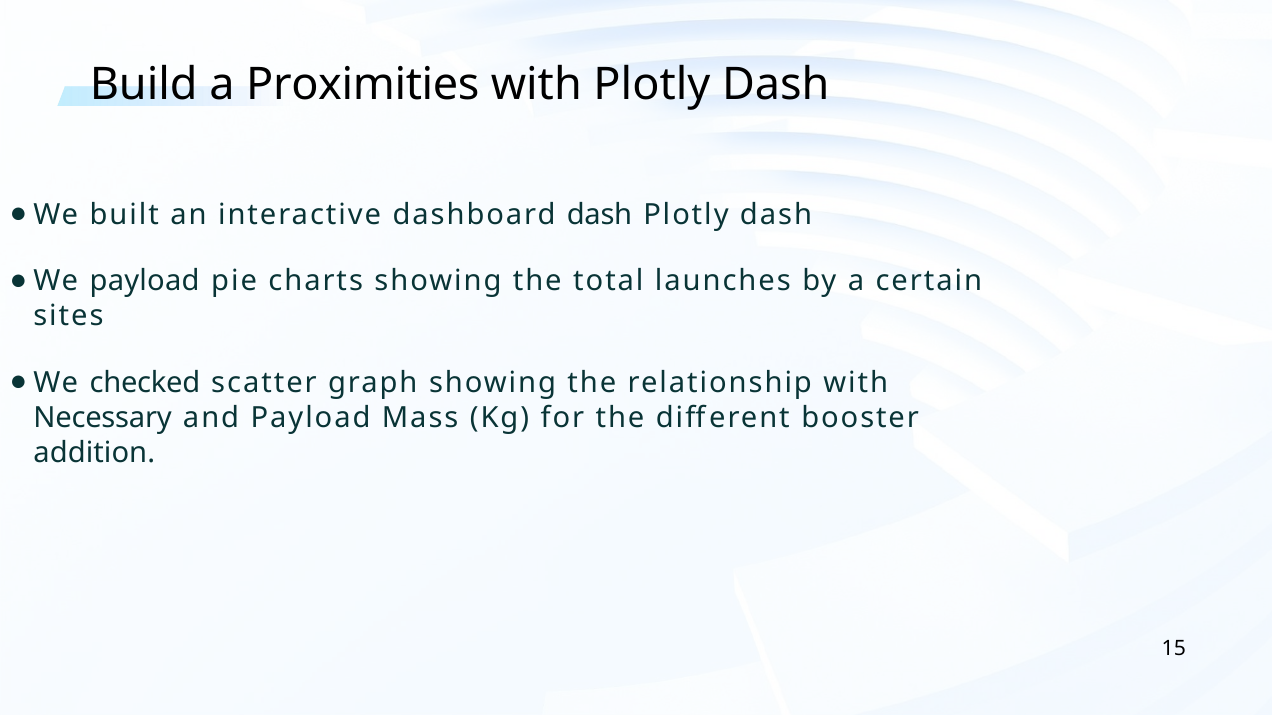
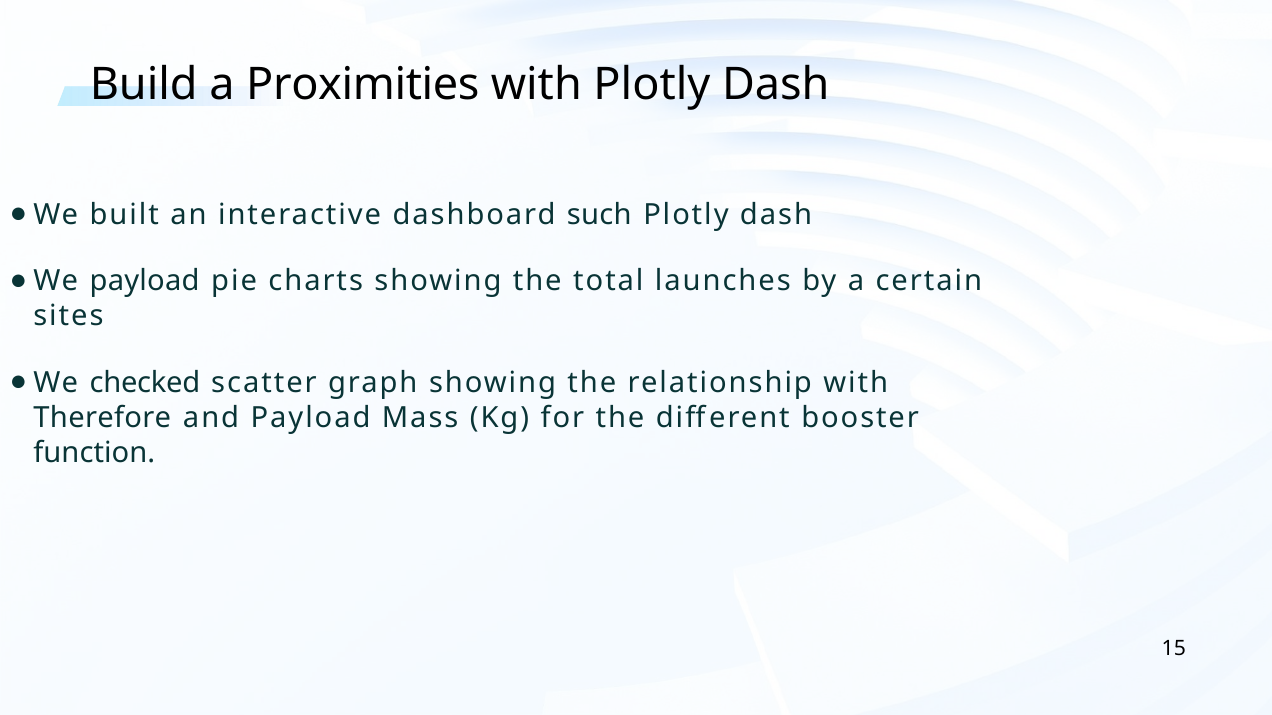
dashboard dash: dash -> such (599, 215)
Necessary: Necessary -> Therefore (102, 418)
addition: addition -> function (94, 453)
